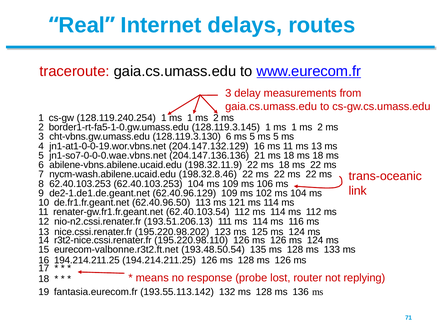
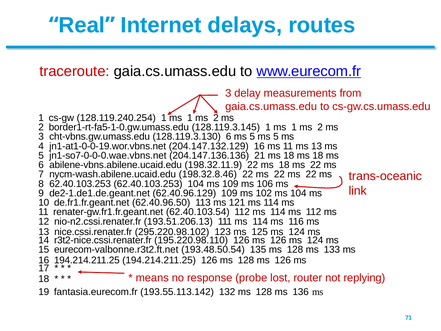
195.220.98.202: 195.220.98.202 -> 295.220.98.102 (172, 232)
